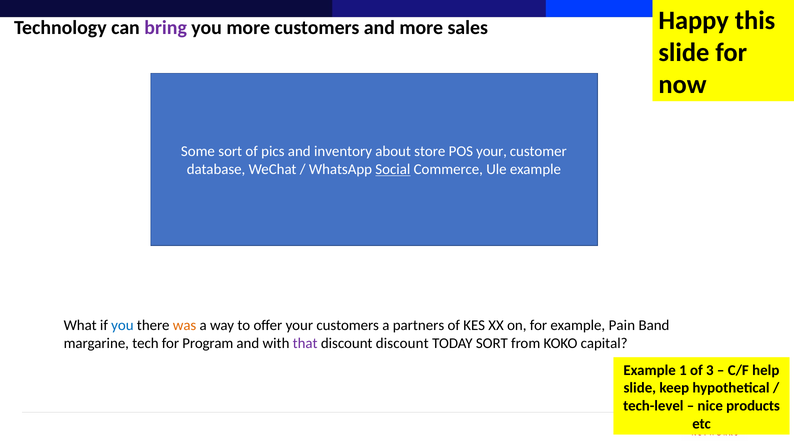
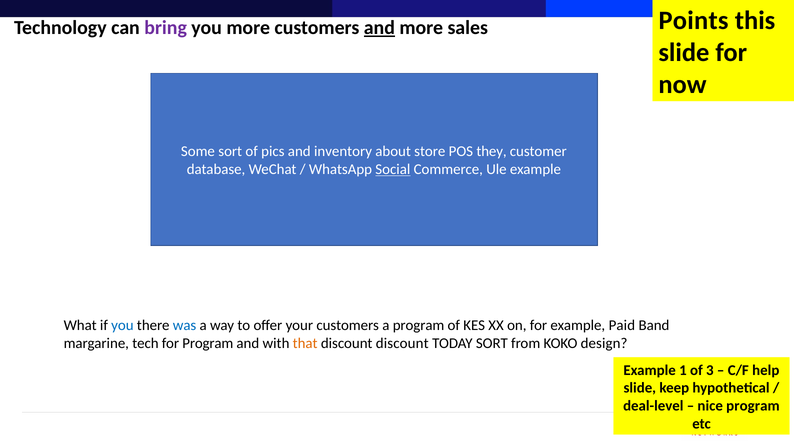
Happy: Happy -> Points (694, 21)
and underline: none -> present (379, 28)
POS your: your -> they (492, 151)
was colour: orange -> blue (185, 325)
a partners: partners -> program (419, 325)
Pain: Pain -> Paid (622, 325)
that colour: purple -> orange (305, 343)
capital: capital -> design (604, 343)
tech-level: tech-level -> deal-level (653, 406)
nice products: products -> program (753, 406)
